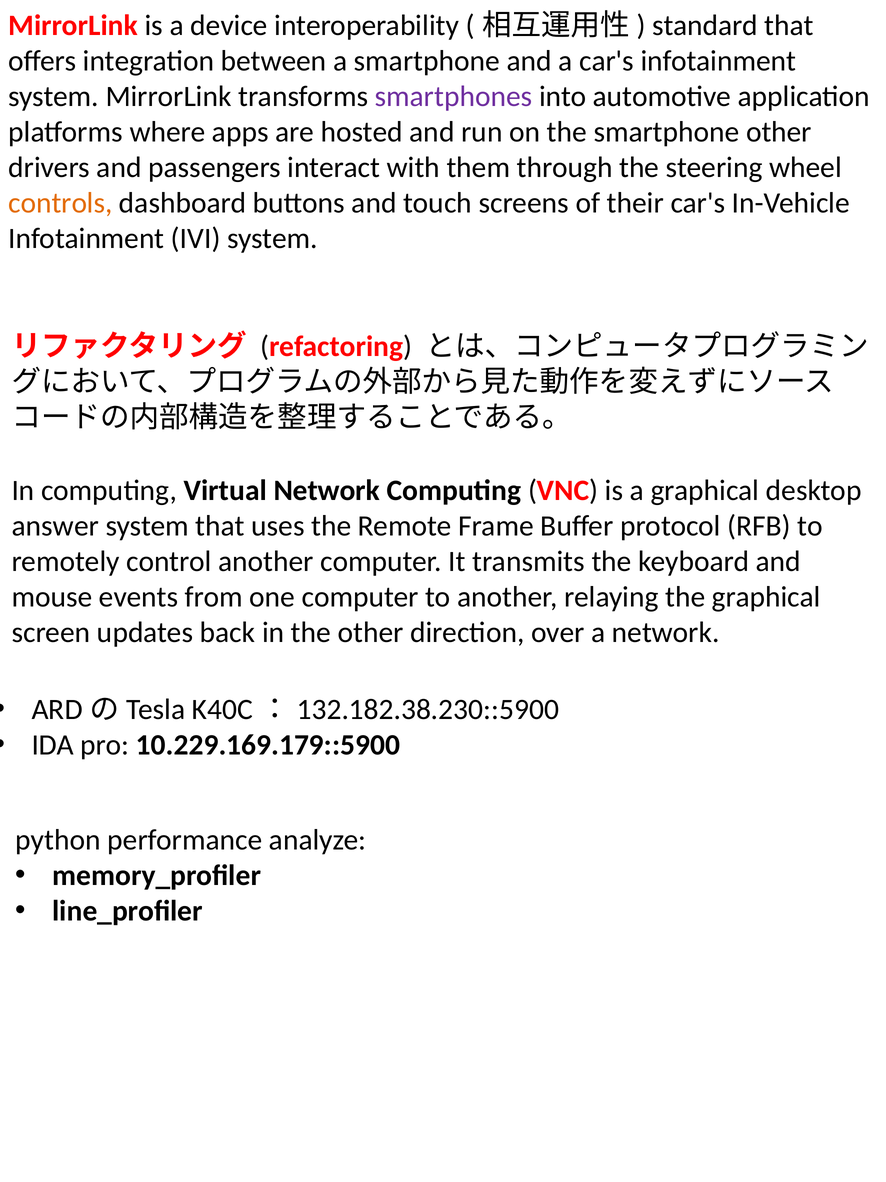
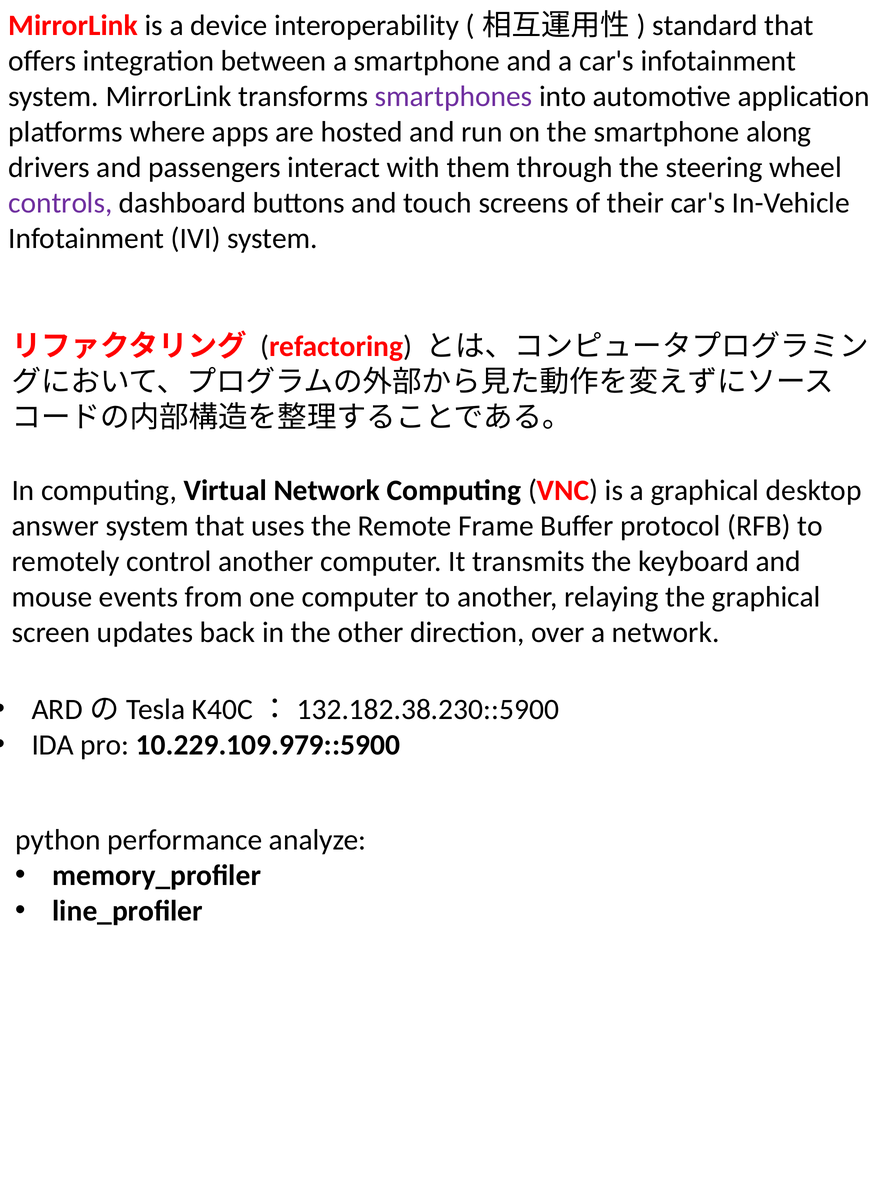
smartphone other: other -> along (779, 132)
controls colour: orange -> purple (60, 203)
10.229.169.179::5900: 10.229.169.179::5900 -> 10.229.109.979::5900 (268, 745)
